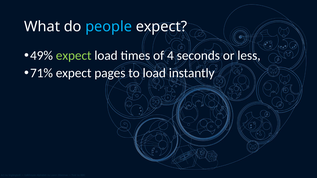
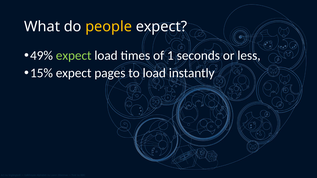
people colour: light blue -> yellow (109, 27)
4: 4 -> 1 (170, 56)
71%: 71% -> 15% (42, 73)
